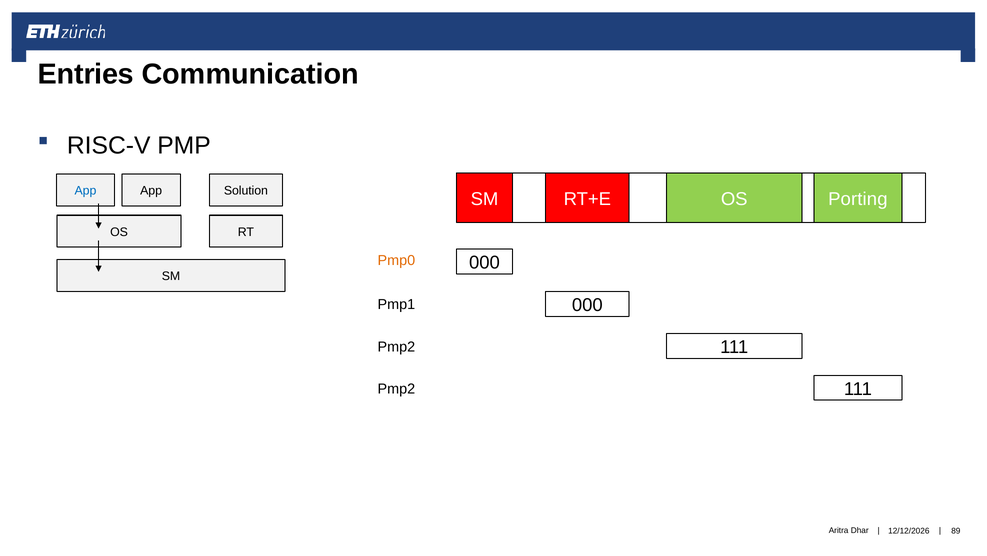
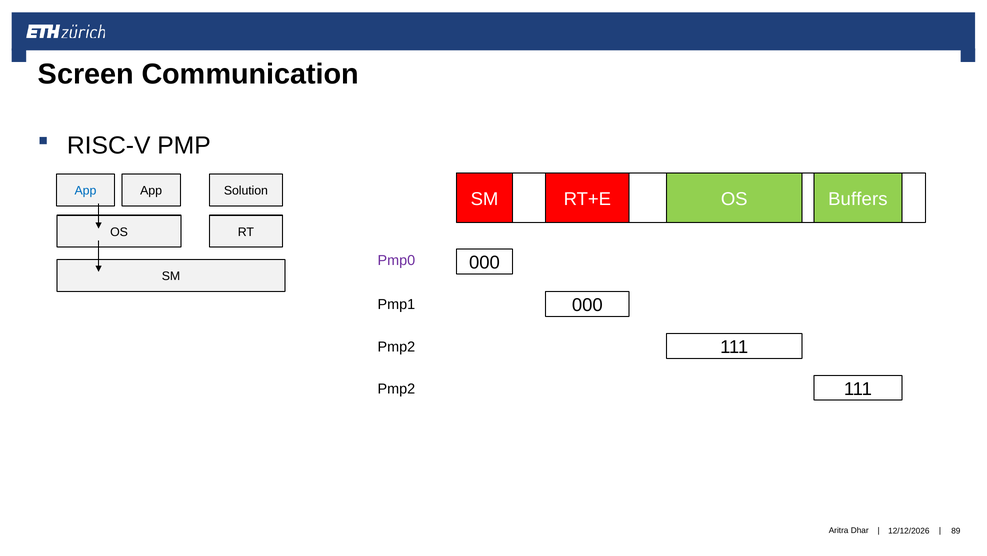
Entries: Entries -> Screen (86, 74)
Porting: Porting -> Buffers (858, 199)
Pmp0 colour: orange -> purple (396, 260)
